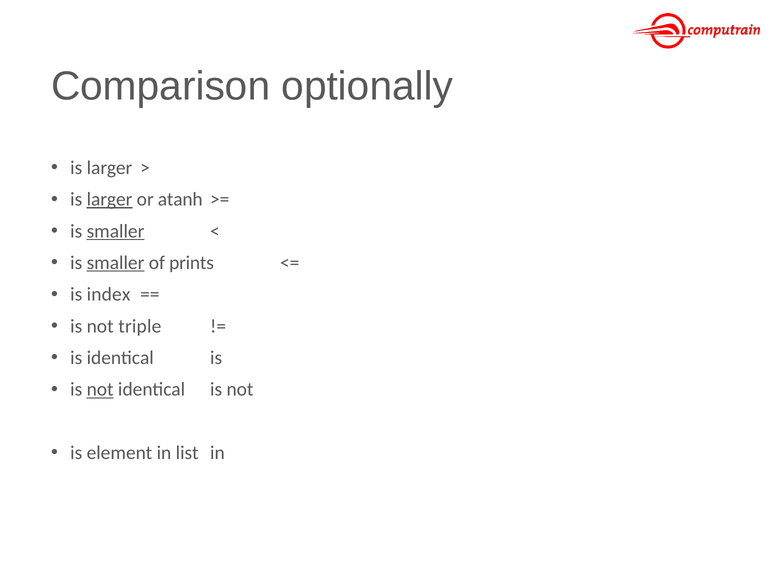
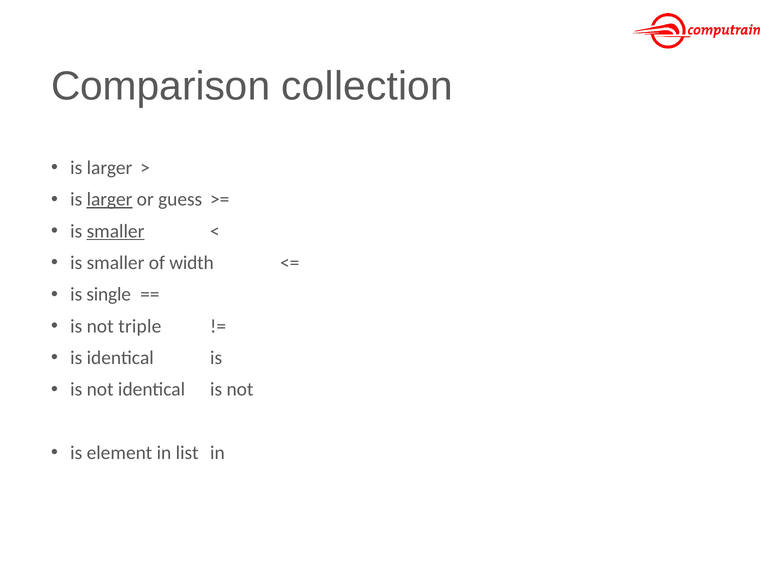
optionally: optionally -> collection (367, 86)
atanh: atanh -> guess (180, 199)
smaller underline: present -> none (116, 263)
prints: prints -> width (192, 263)
index: index -> single (109, 295)
not underline: present -> none (100, 390)
